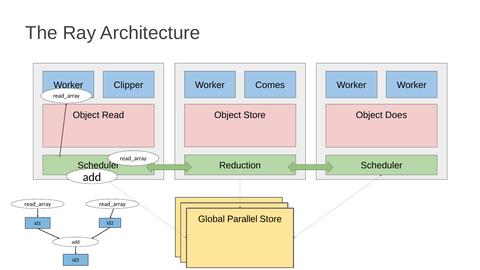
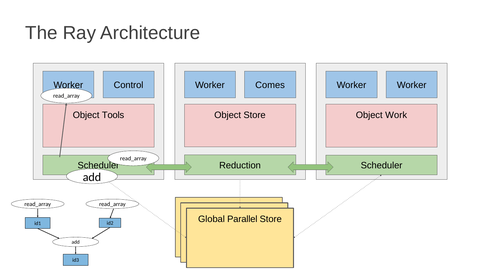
Clipper: Clipper -> Control (129, 85)
Read: Read -> Tools (113, 115)
Does: Does -> Work (396, 115)
